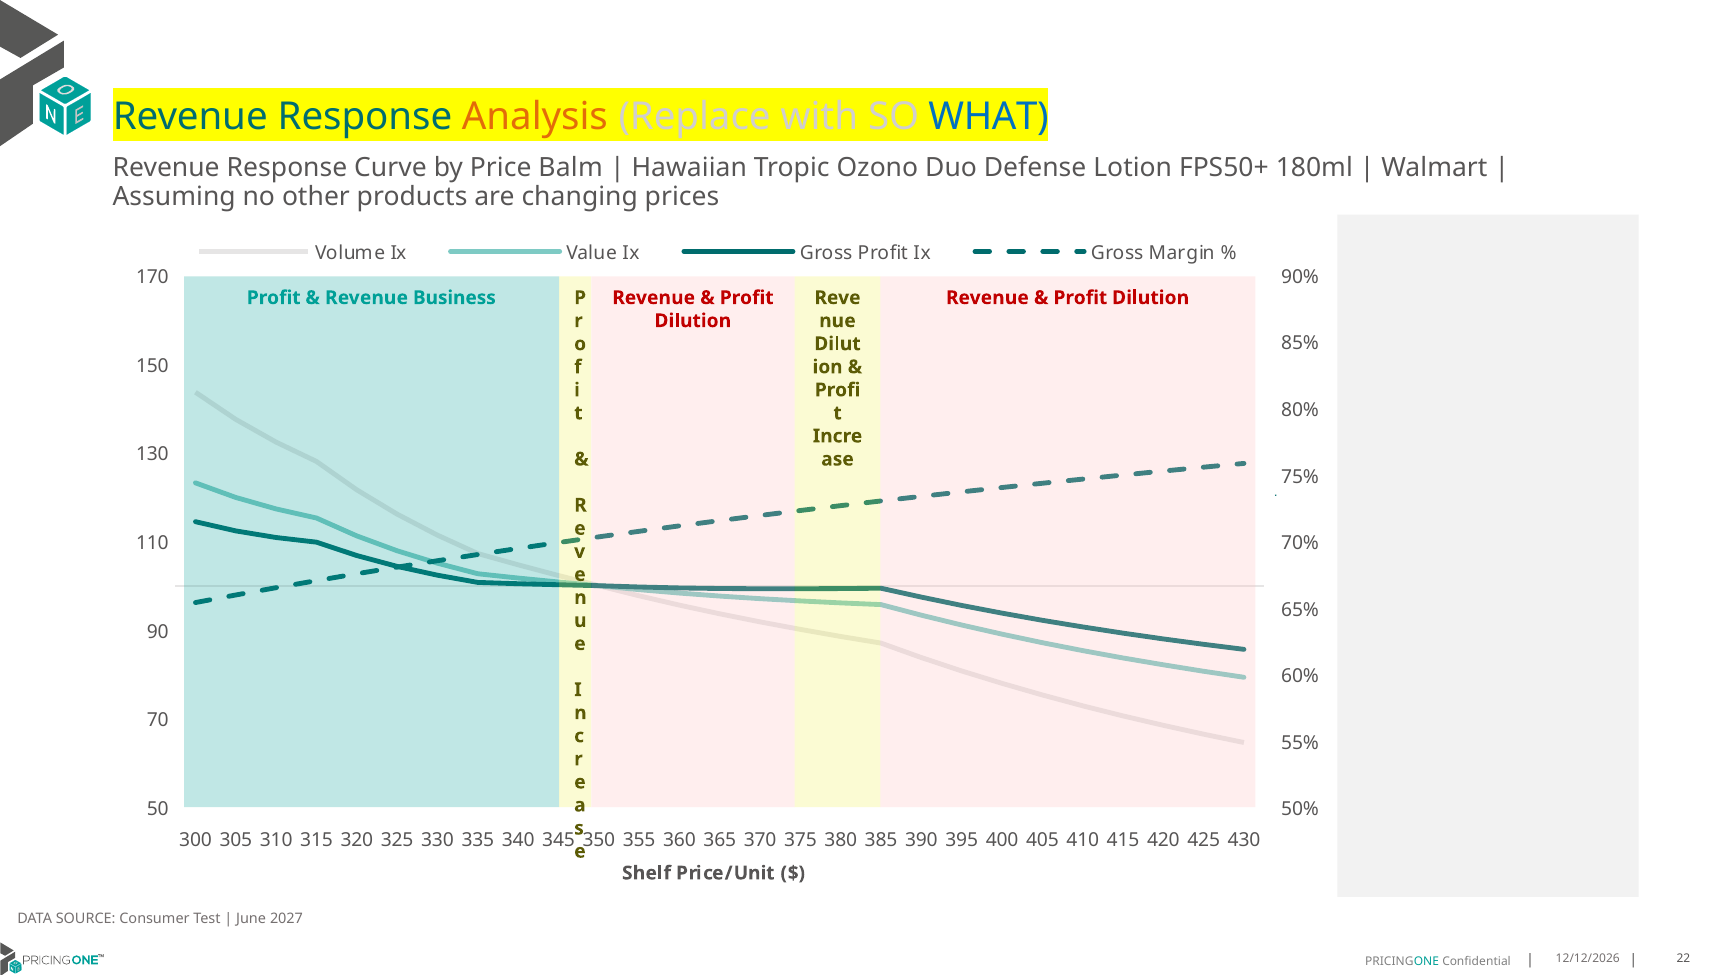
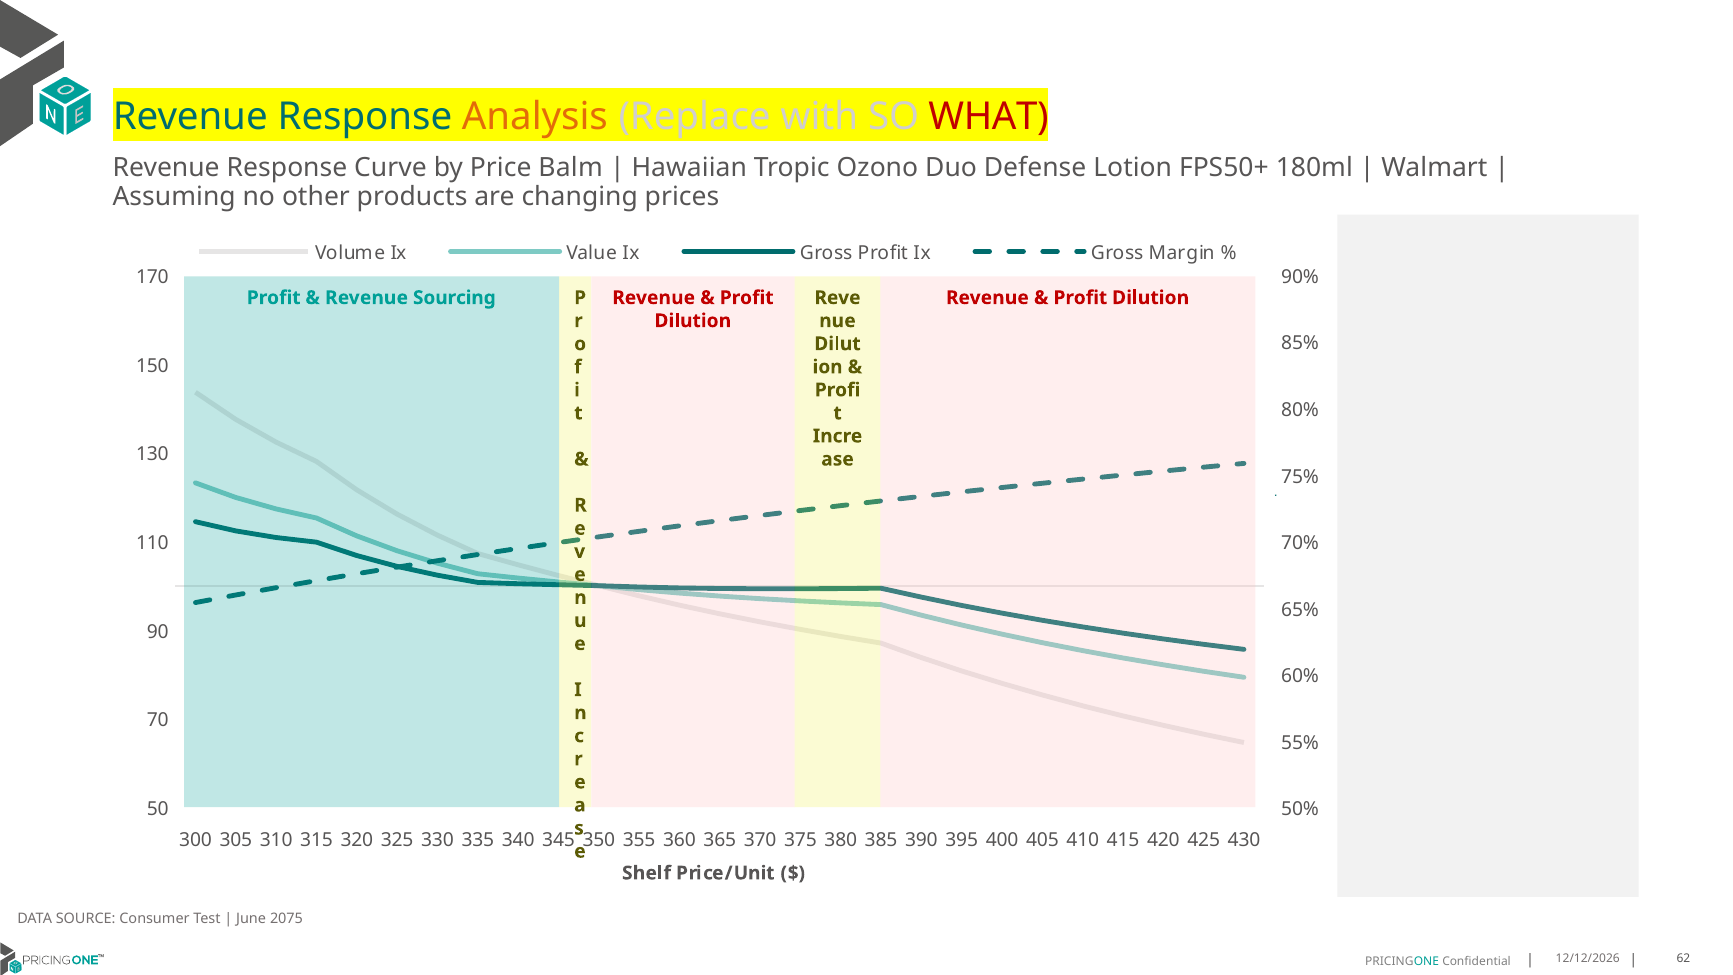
WHAT colour: blue -> red (989, 116)
Business: Business -> Sourcing (454, 298)
2027: 2027 -> 2075 (286, 918)
22: 22 -> 62 (1683, 958)
